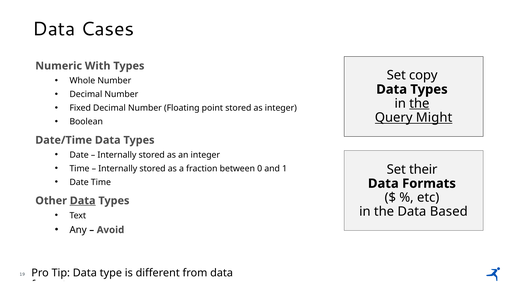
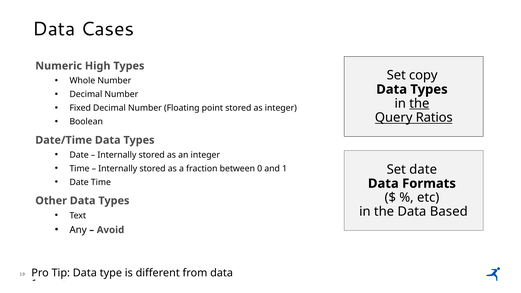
With: With -> High (98, 66)
Might: Might -> Ratios (434, 118)
Set their: their -> date (423, 169)
Data underline: present -> none (83, 201)
